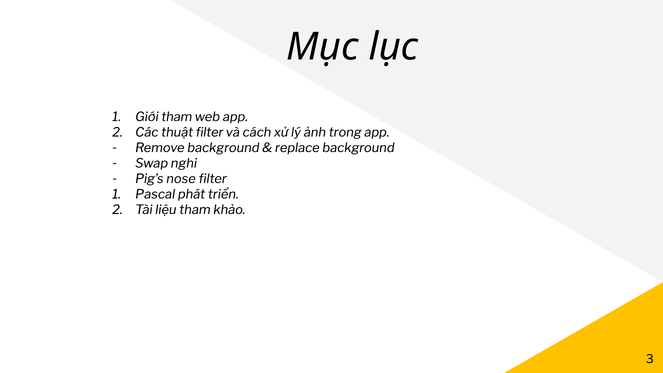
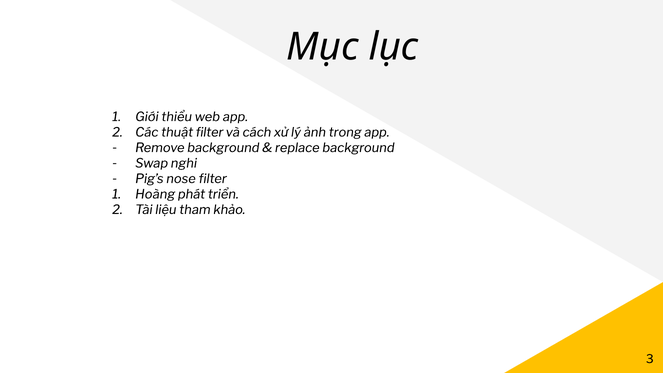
Giới tham: tham -> thiểu (177, 117)
Pascal: Pascal -> Hoàng (155, 194)
